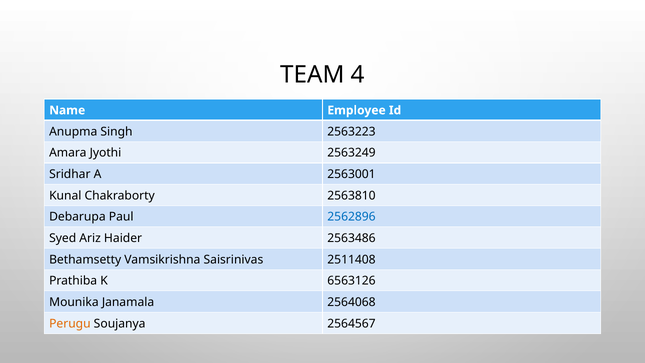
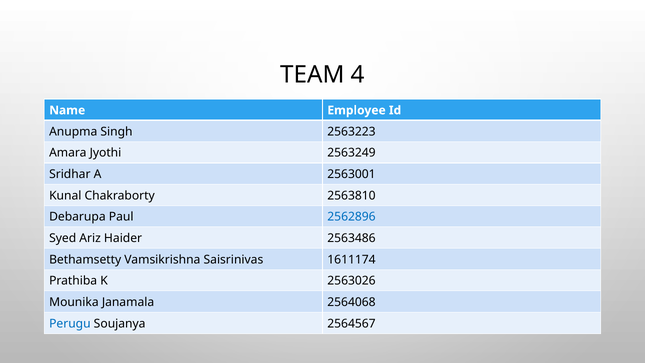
2511408: 2511408 -> 1611174 (351, 259)
6563126: 6563126 -> 2563026 (351, 281)
Perugu colour: orange -> blue (70, 323)
